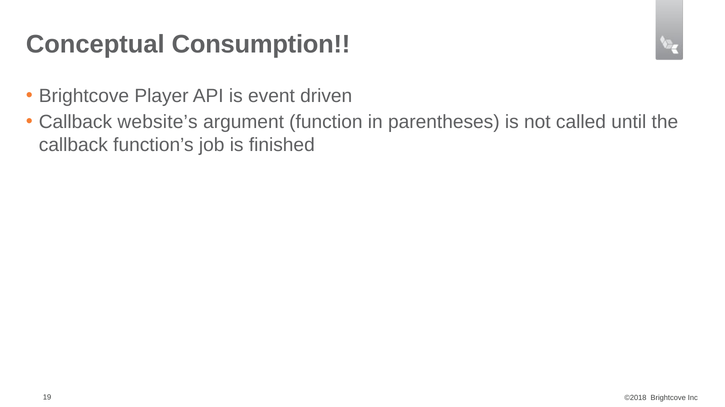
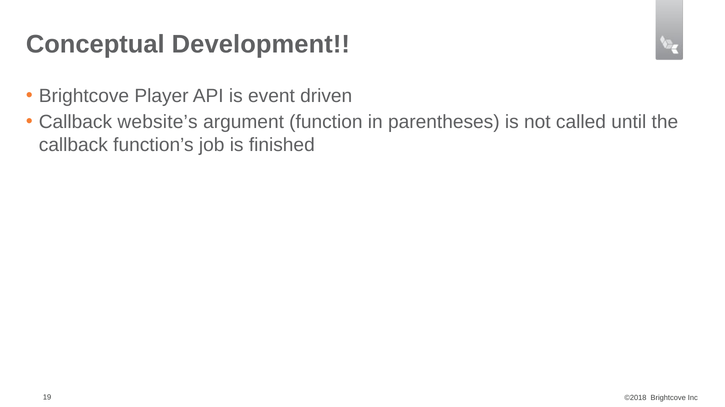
Consumption: Consumption -> Development (261, 45)
